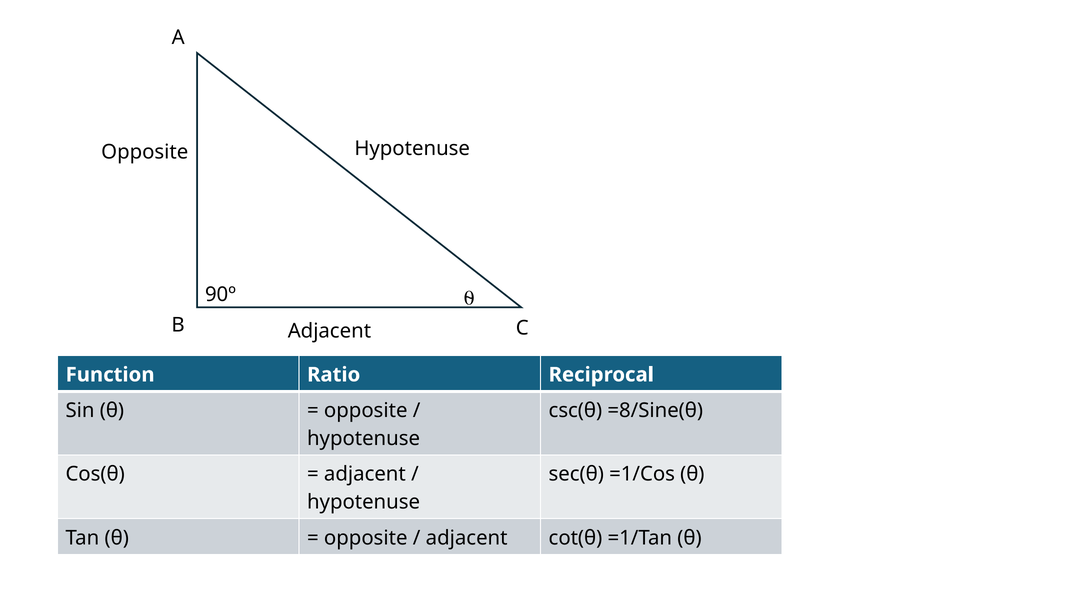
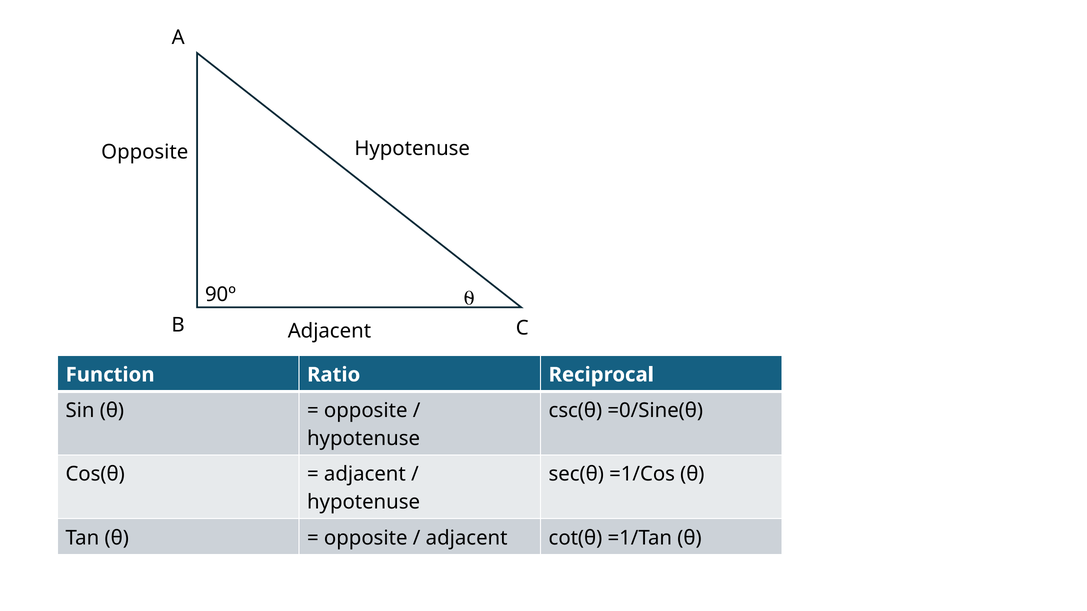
=8/Sine(θ: =8/Sine(θ -> =0/Sine(θ (655, 411)
